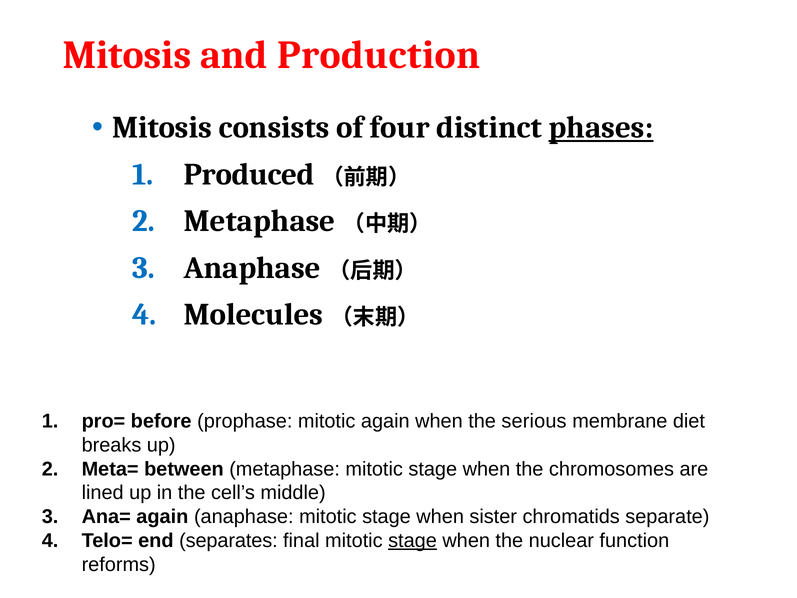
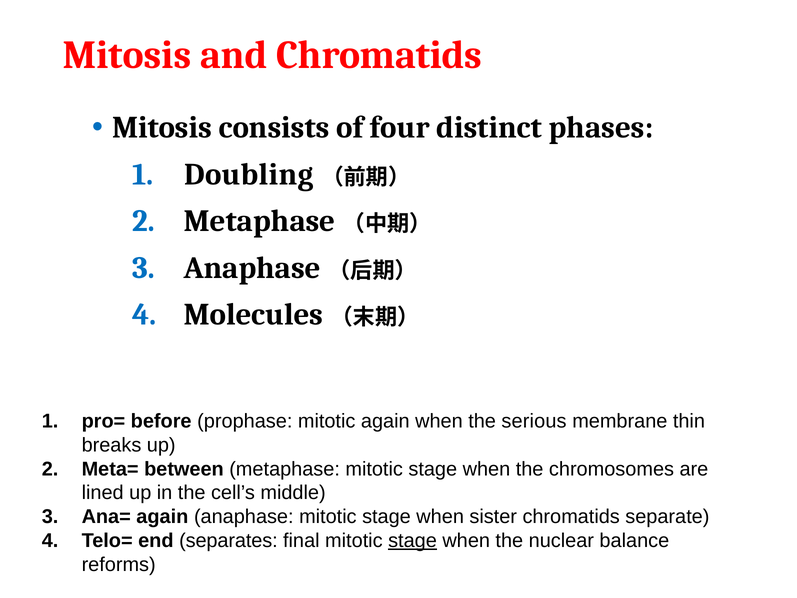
and Production: Production -> Chromatids (379, 55)
phases underline: present -> none (601, 128)
Produced: Produced -> Doubling (249, 174)
diet: diet -> thin (689, 421)
function: function -> balance (634, 541)
